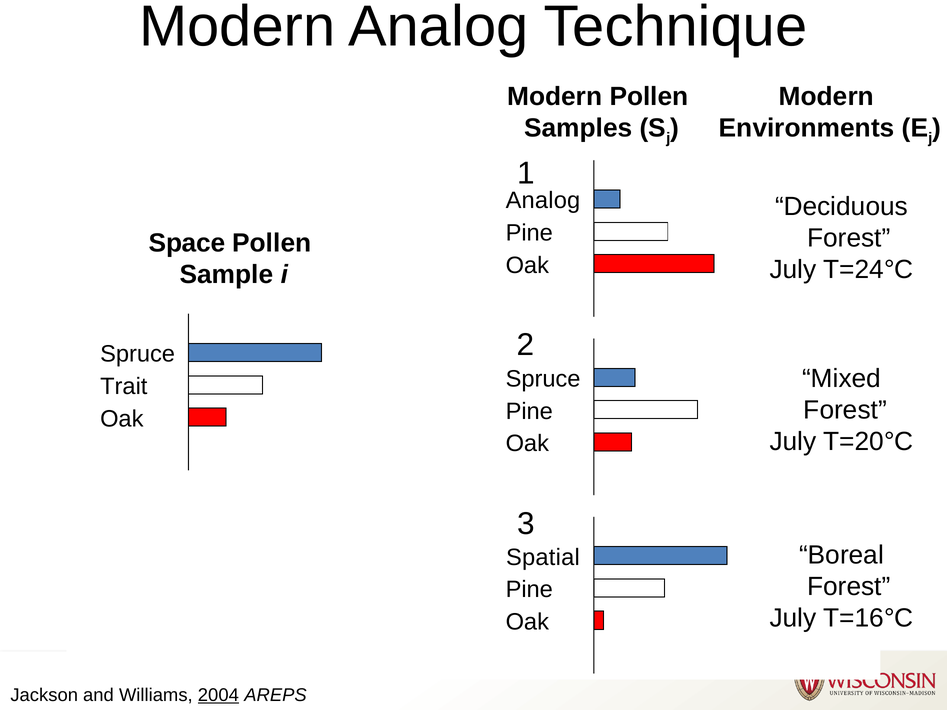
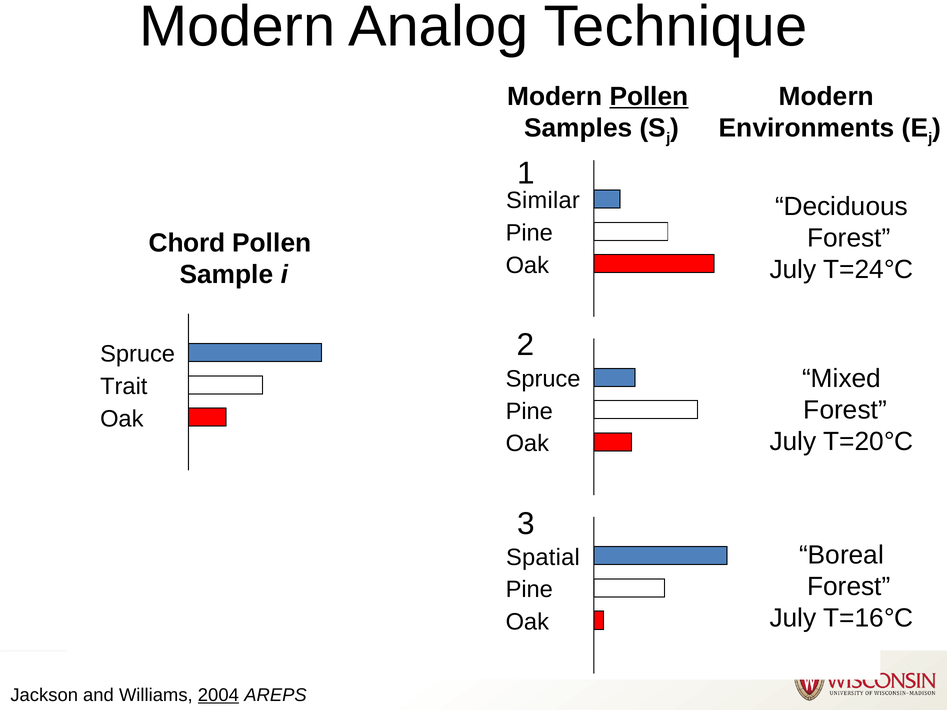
Pollen underline: none -> present (649, 96)
Analog: Analog -> Similar (543, 201)
Space: Space -> Chord (187, 243)
